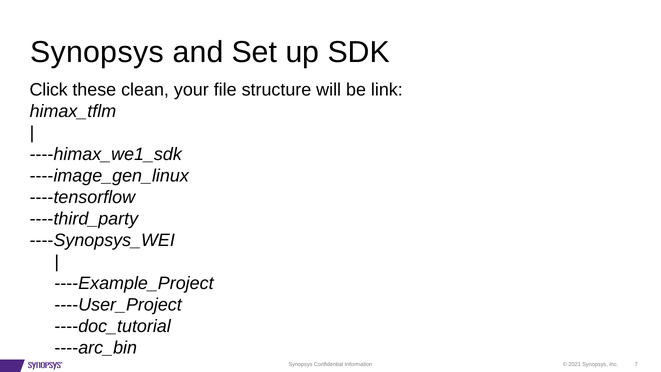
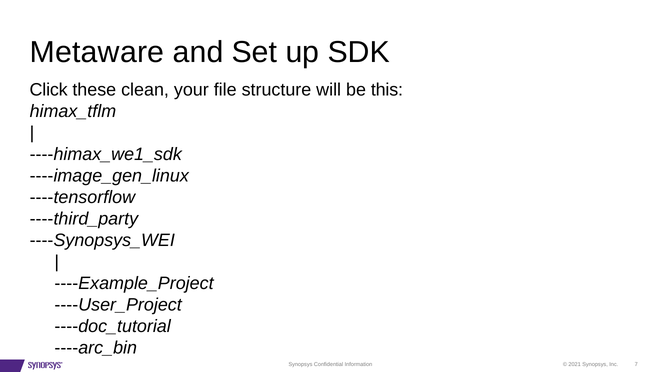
Synopsys: Synopsys -> Metaware (97, 52)
link: link -> this (387, 90)
